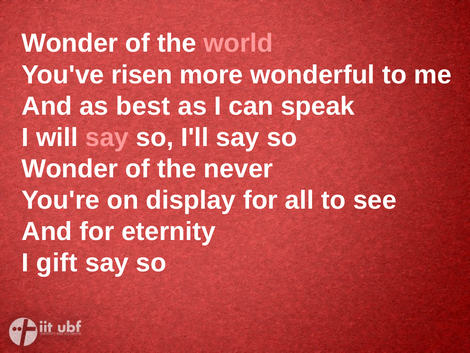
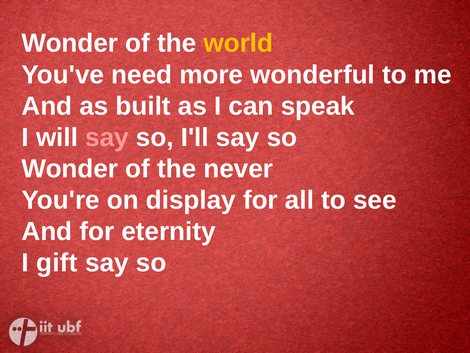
world colour: pink -> yellow (238, 43)
risen: risen -> need (142, 75)
best: best -> built (143, 106)
